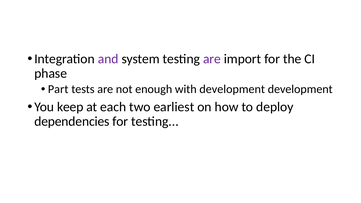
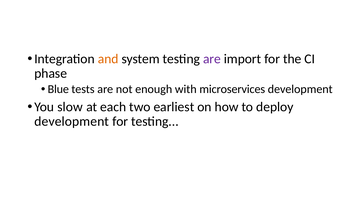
and colour: purple -> orange (108, 59)
Part: Part -> Blue (58, 89)
with development: development -> microservices (232, 89)
keep: keep -> slow (70, 107)
dependencies: dependencies -> development (72, 121)
